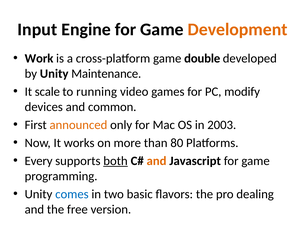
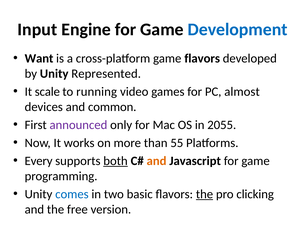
Development colour: orange -> blue (238, 29)
Work: Work -> Want (39, 58)
game double: double -> flavors (202, 58)
Maintenance: Maintenance -> Represented (106, 74)
modify: modify -> almost (242, 92)
announced colour: orange -> purple (78, 125)
2003: 2003 -> 2055 (222, 125)
80: 80 -> 55 (177, 143)
the underline: none -> present (204, 194)
dealing: dealing -> clicking (255, 194)
